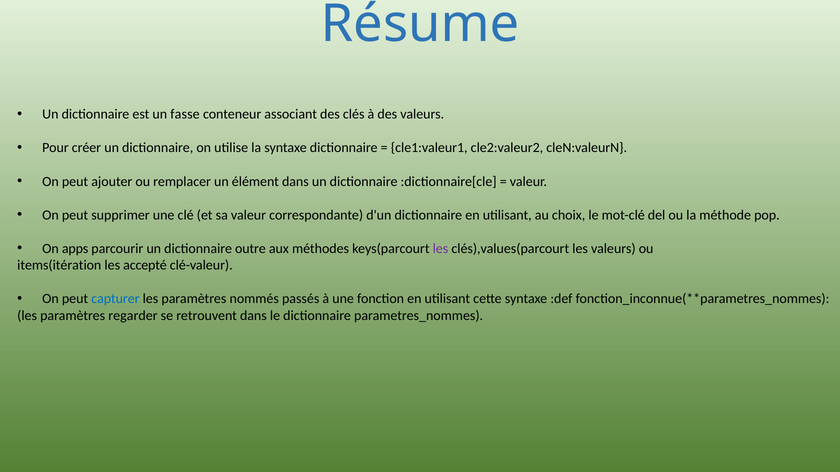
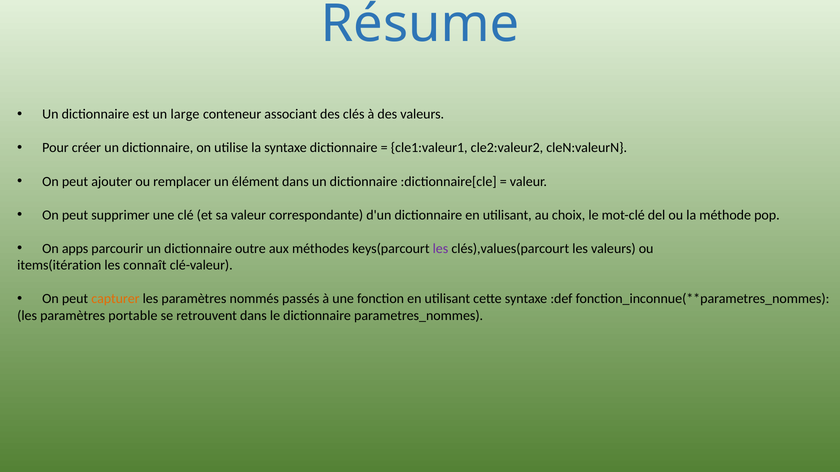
fasse: fasse -> large (185, 114)
accepté: accepté -> connaît (145, 266)
capturer colour: blue -> orange (115, 299)
regarder: regarder -> portable (133, 316)
